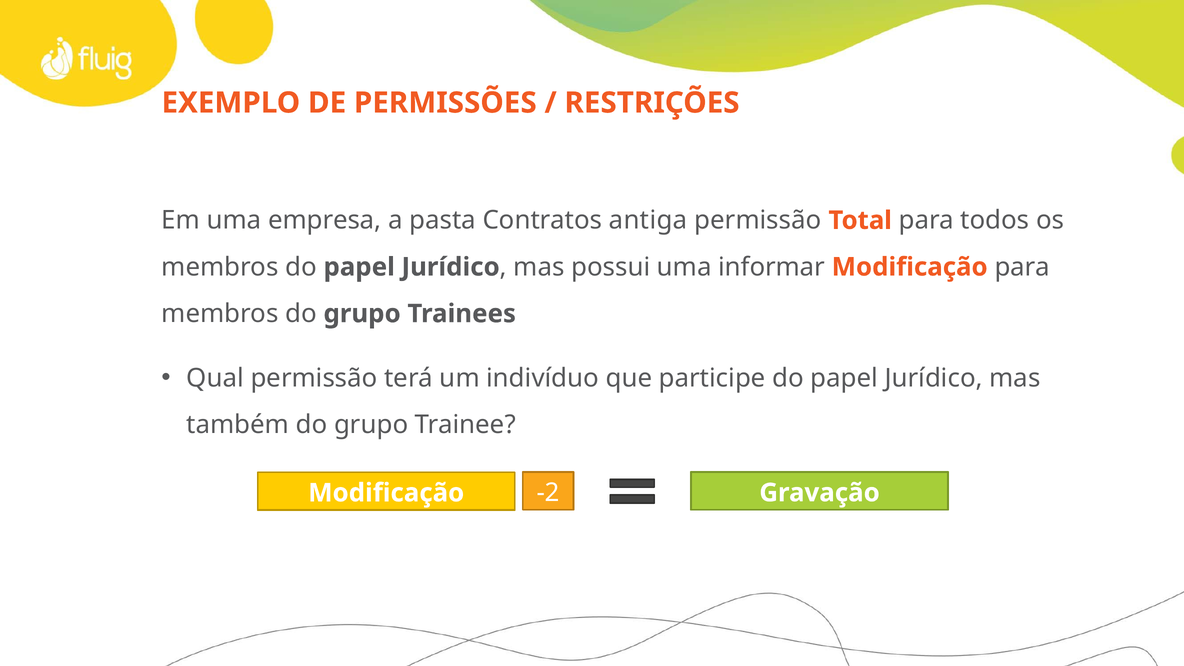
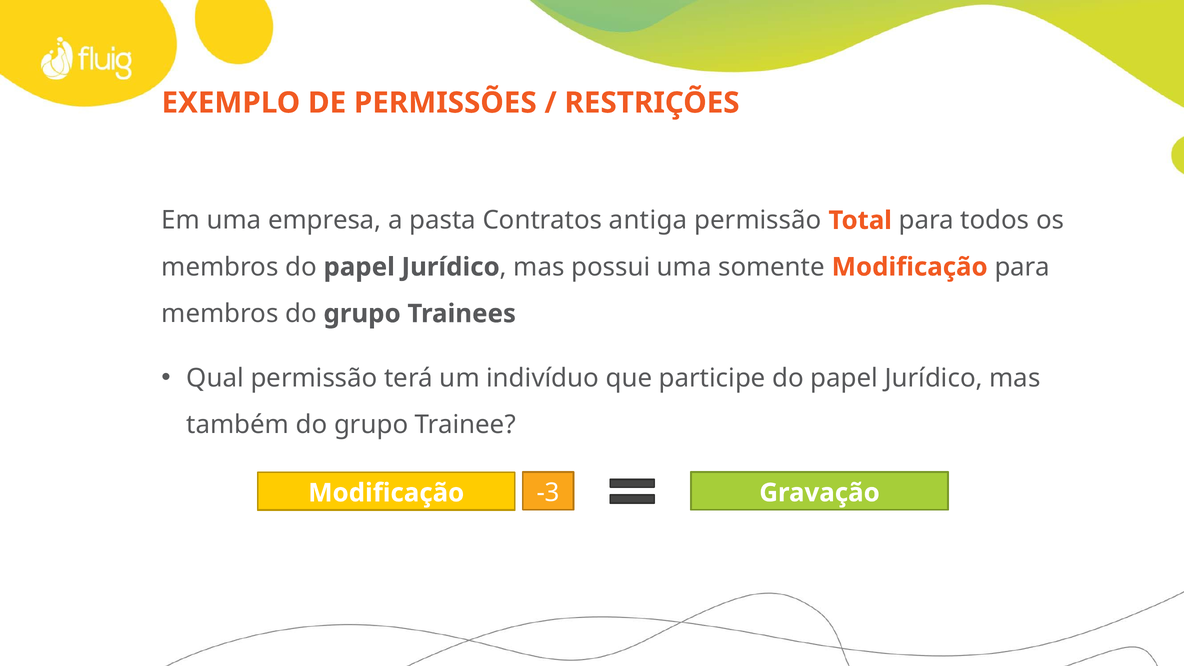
informar: informar -> somente (772, 267)
-2: -2 -> -3 (548, 493)
